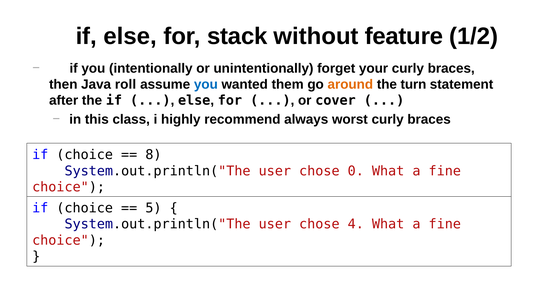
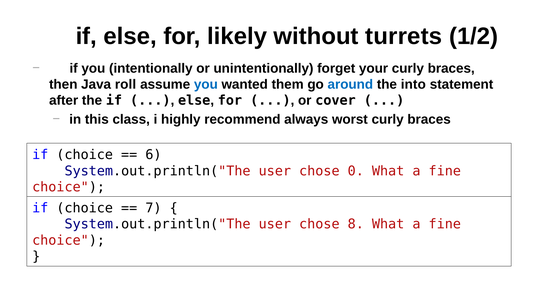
stack: stack -> likely (237, 36)
feature: feature -> turrets (404, 36)
around colour: orange -> blue (350, 85)
turn: turn -> into (413, 85)
8: 8 -> 6 (153, 155)
5: 5 -> 7 (153, 209)
4: 4 -> 8 (356, 225)
